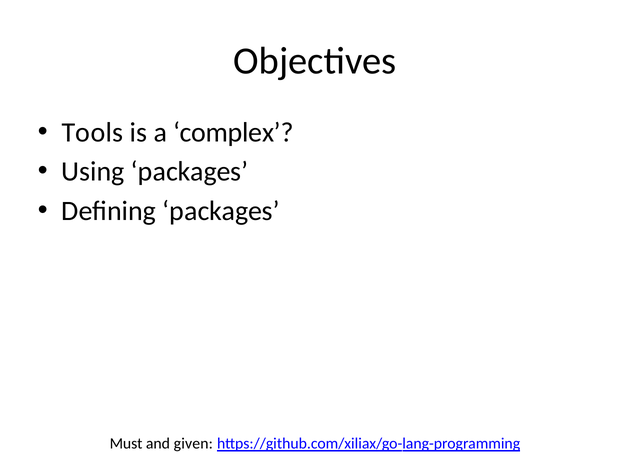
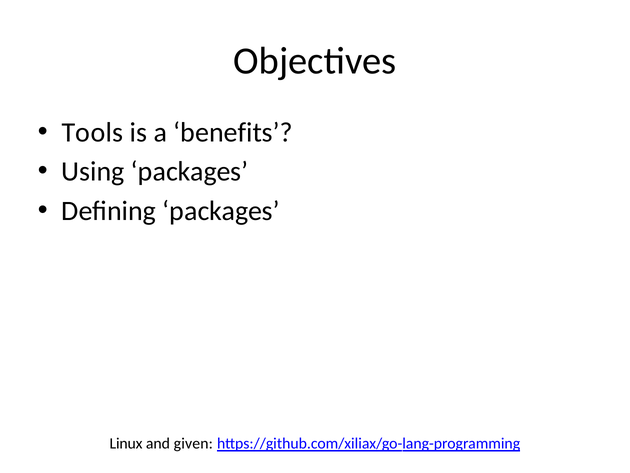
complex: complex -> benefits (233, 132)
Must: Must -> Linux (126, 443)
